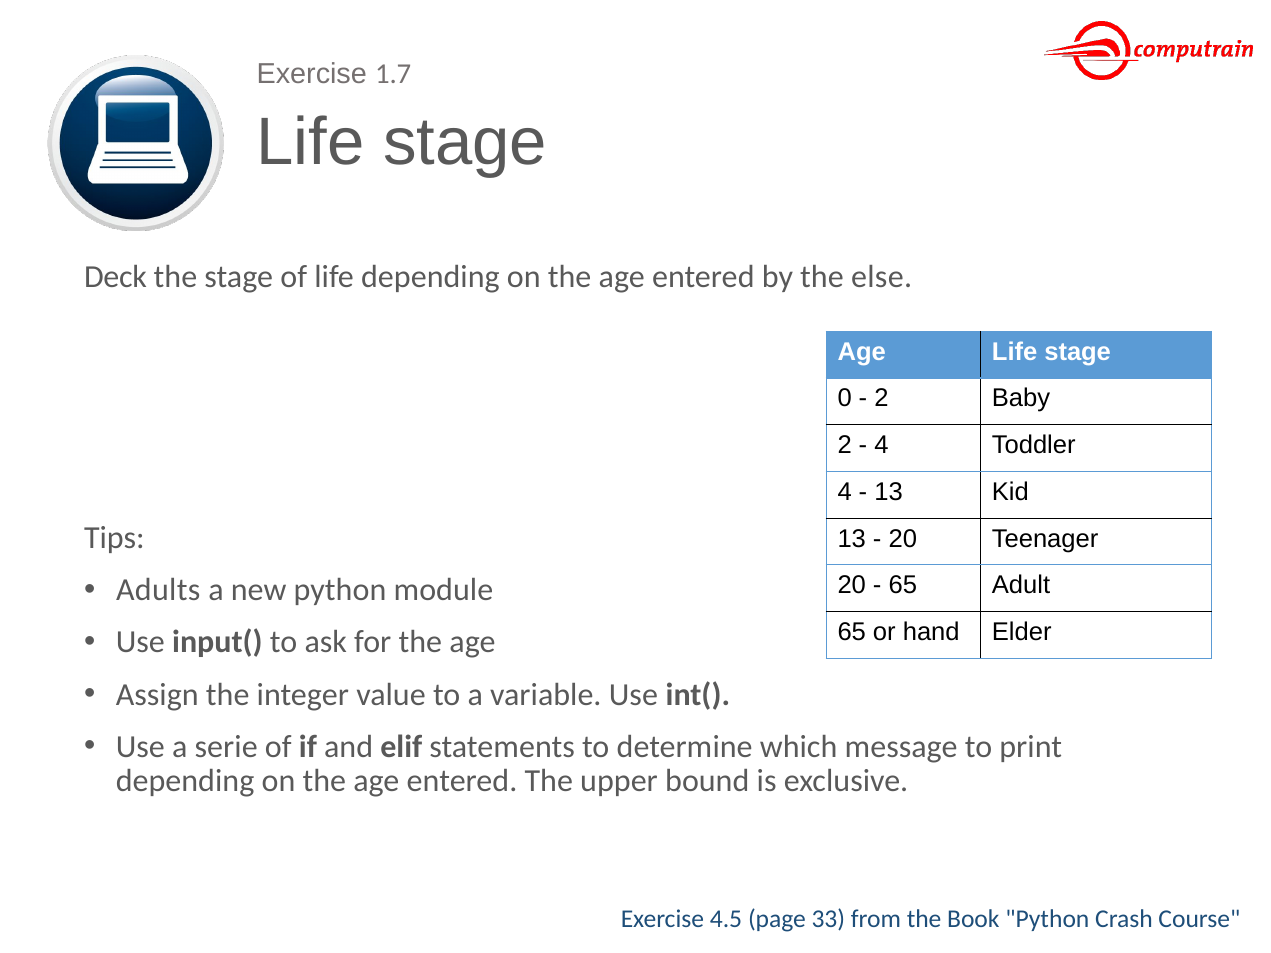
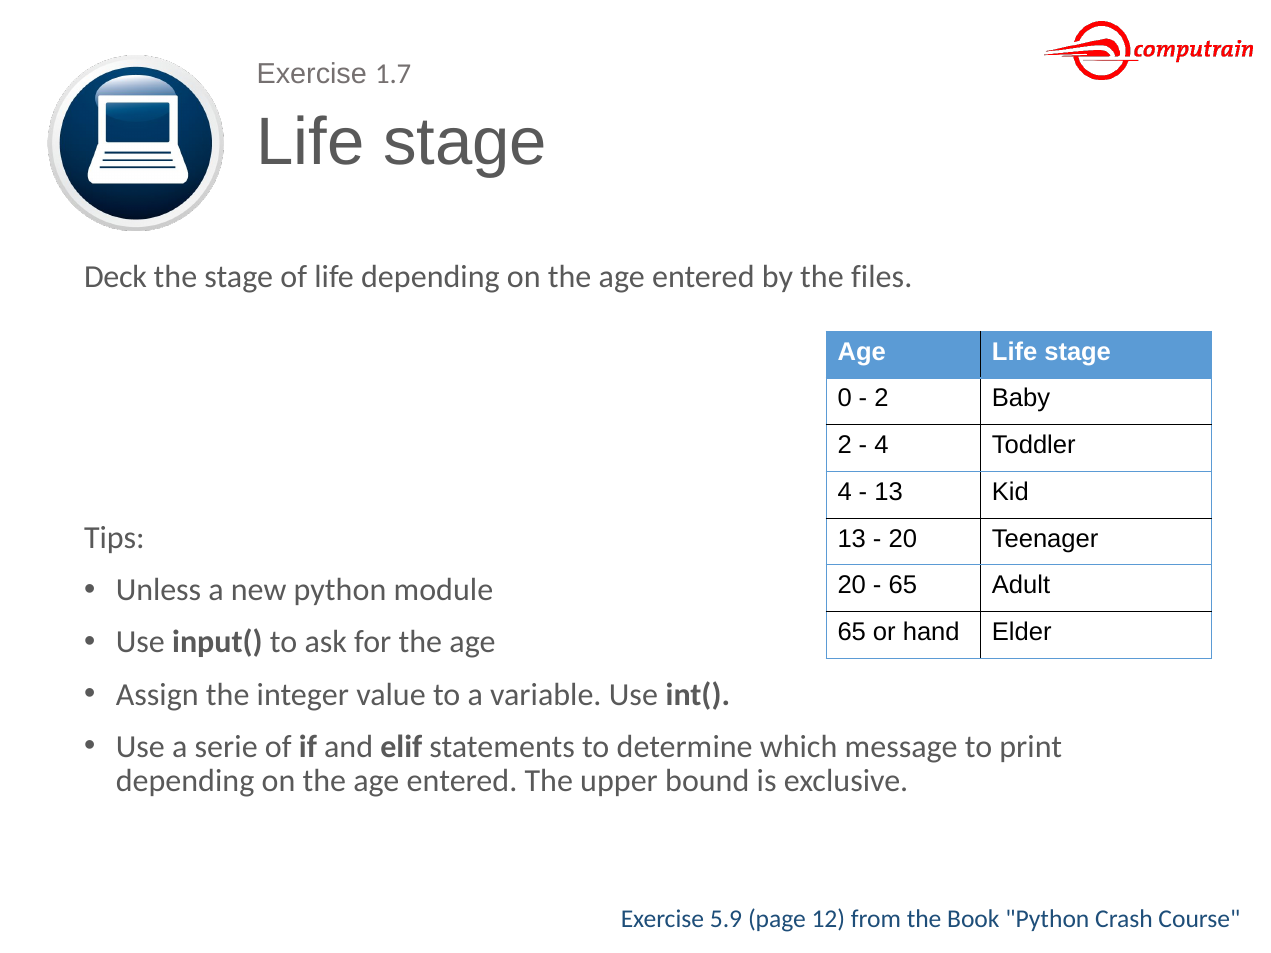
else: else -> files (882, 277)
Adults: Adults -> Unless (158, 590)
4.5: 4.5 -> 5.9 (726, 919)
33: 33 -> 12 (828, 919)
